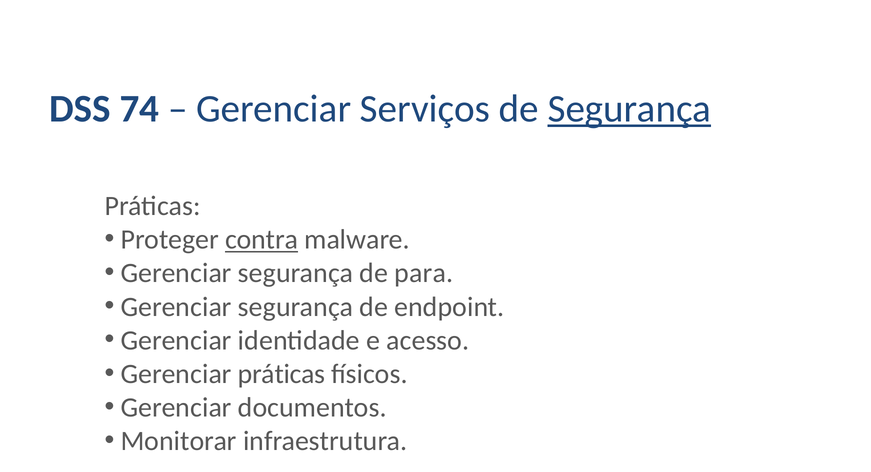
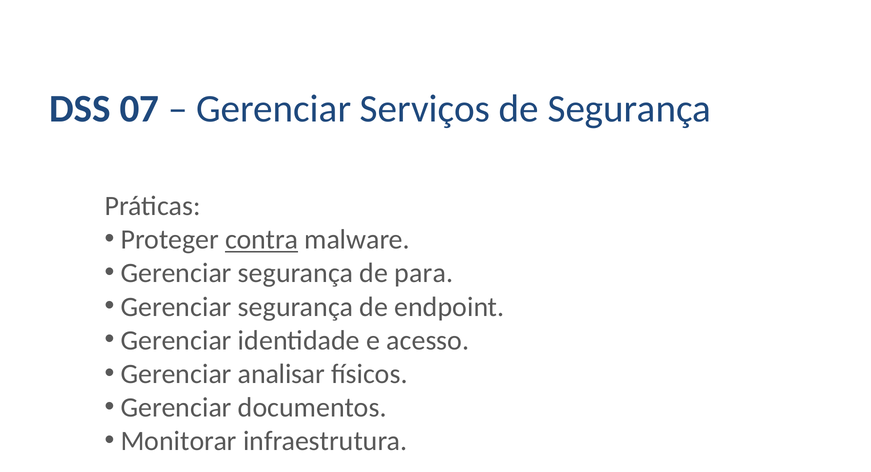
74: 74 -> 07 (139, 109)
Segurança underline: present -> none (629, 109)
Gerenciar práticas: práticas -> analisar (281, 374)
